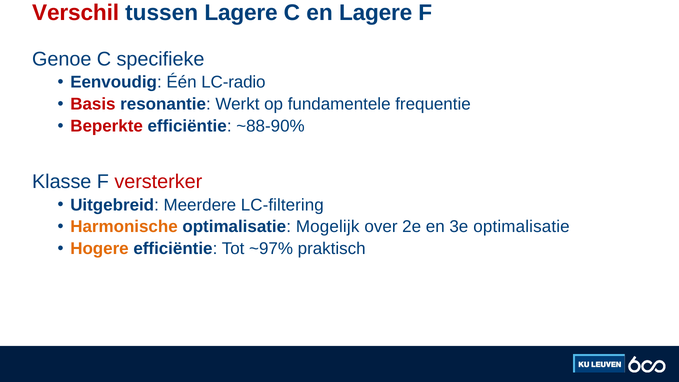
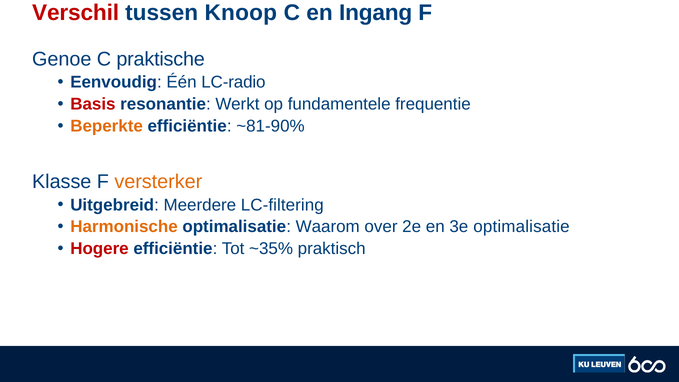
tussen Lagere: Lagere -> Knoop (241, 13)
en Lagere: Lagere -> Ingang (376, 13)
specifieke: specifieke -> praktische (161, 59)
Beperkte colour: red -> orange (107, 126)
~88-90%: ~88-90% -> ~81-90% (270, 126)
versterker colour: red -> orange (158, 181)
Mogelijk: Mogelijk -> Waarom (328, 227)
Hogere colour: orange -> red (99, 249)
~97%: ~97% -> ~35% (271, 249)
